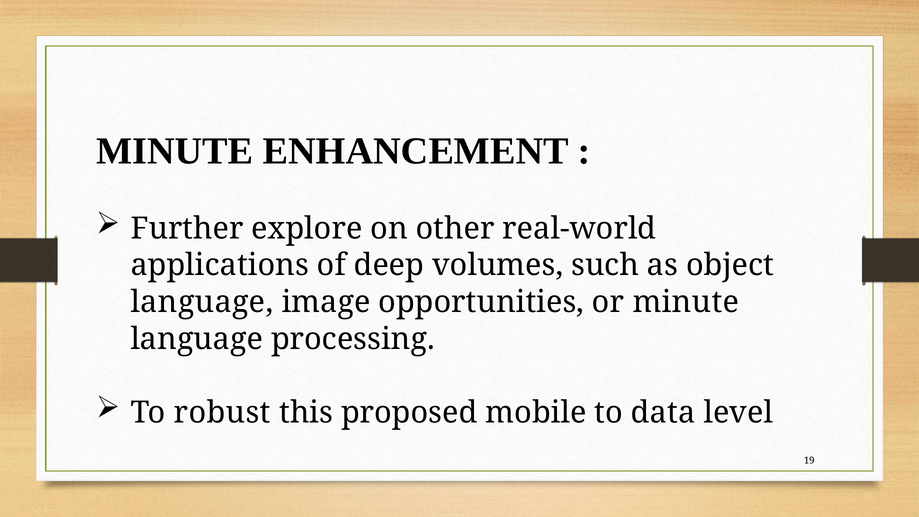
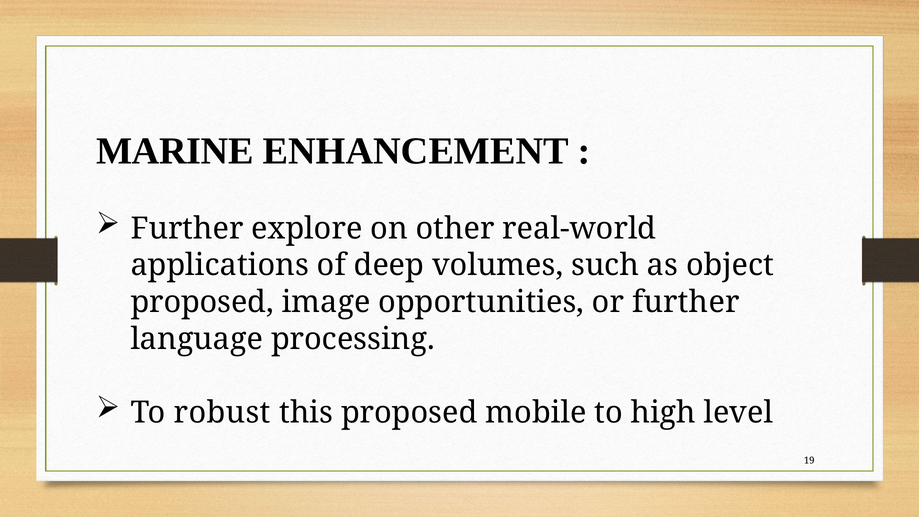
MINUTE: MINUTE -> MARINE (175, 151)
language: language -> proposed (202, 302)
or minute: minute -> further (686, 302)
data: data -> high (663, 412)
